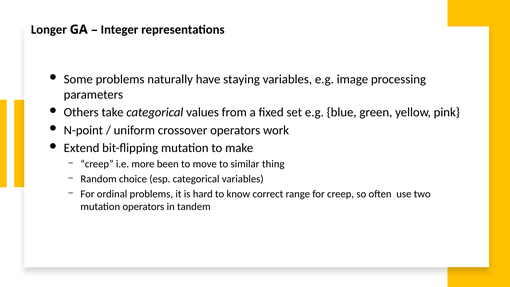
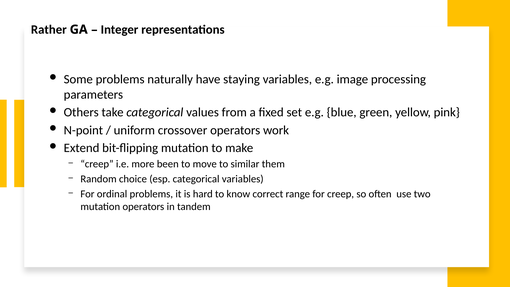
Longer: Longer -> Rather (49, 30)
thing: thing -> them (273, 164)
